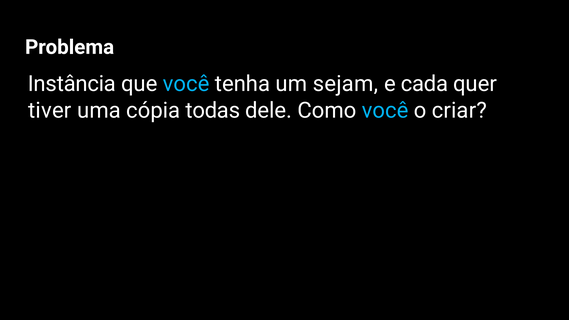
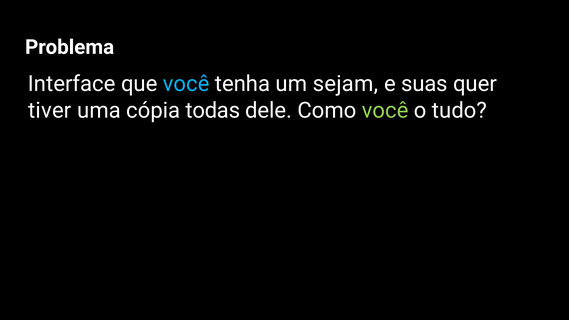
Instância: Instância -> Interface (72, 84)
cada: cada -> suas (424, 84)
você colour: light blue -> light green (385, 110)
criar: criar -> tudo (459, 110)
